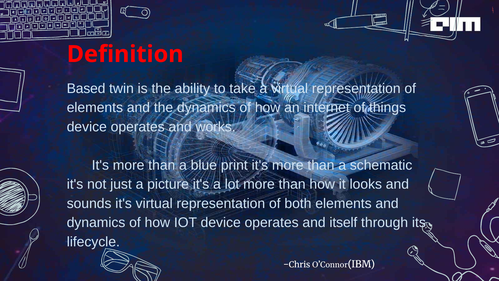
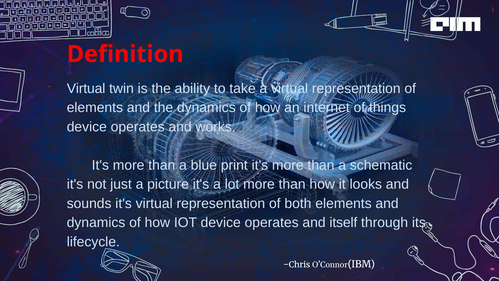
Based: Based -> Virtual (86, 88)
